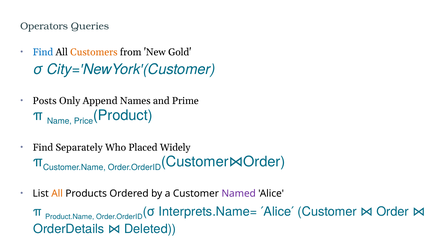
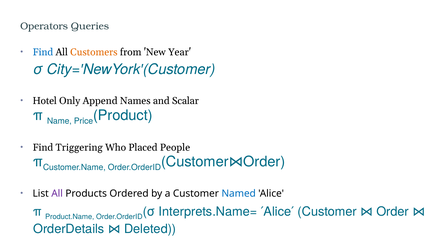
Gold: Gold -> Year (180, 52)
Posts: Posts -> Hotel (45, 101)
Prime: Prime -> Scalar (185, 101)
Separately: Separately -> Triggering (79, 148)
Widely: Widely -> People (175, 148)
All colour: orange -> purple (57, 194)
Named colour: purple -> blue (239, 194)
